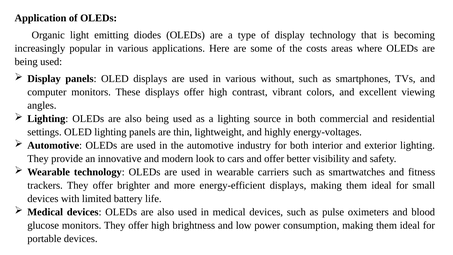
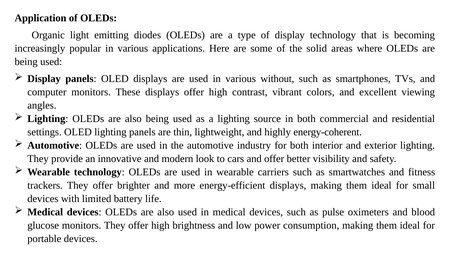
costs: costs -> solid (317, 48)
energy-voltages: energy-voltages -> energy-coherent (328, 132)
